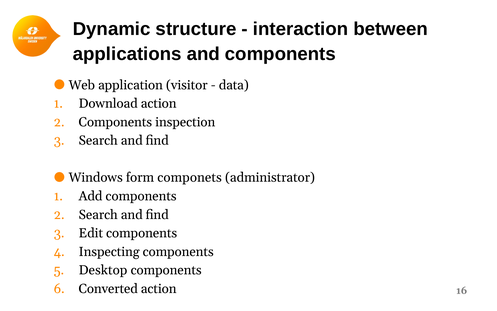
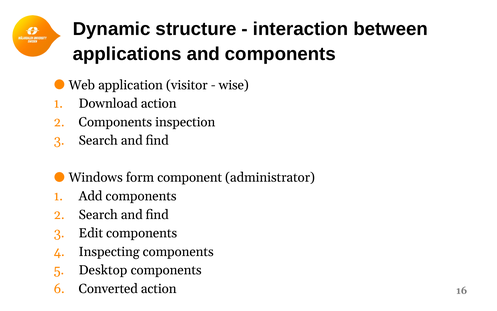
data: data -> wise (234, 85)
componets: componets -> component (190, 177)
